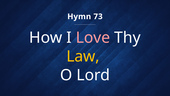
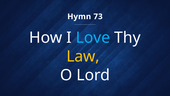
Love colour: pink -> light blue (93, 38)
